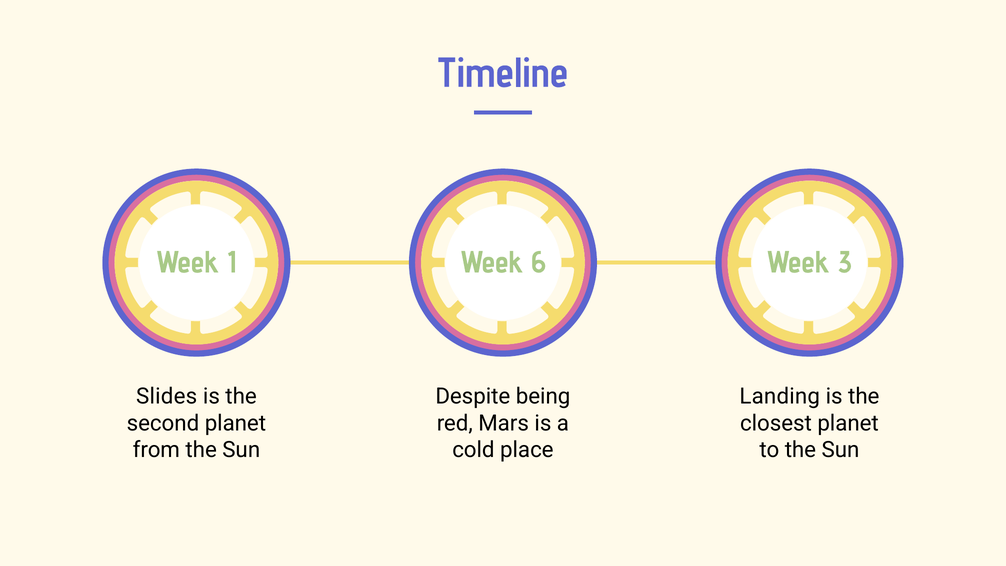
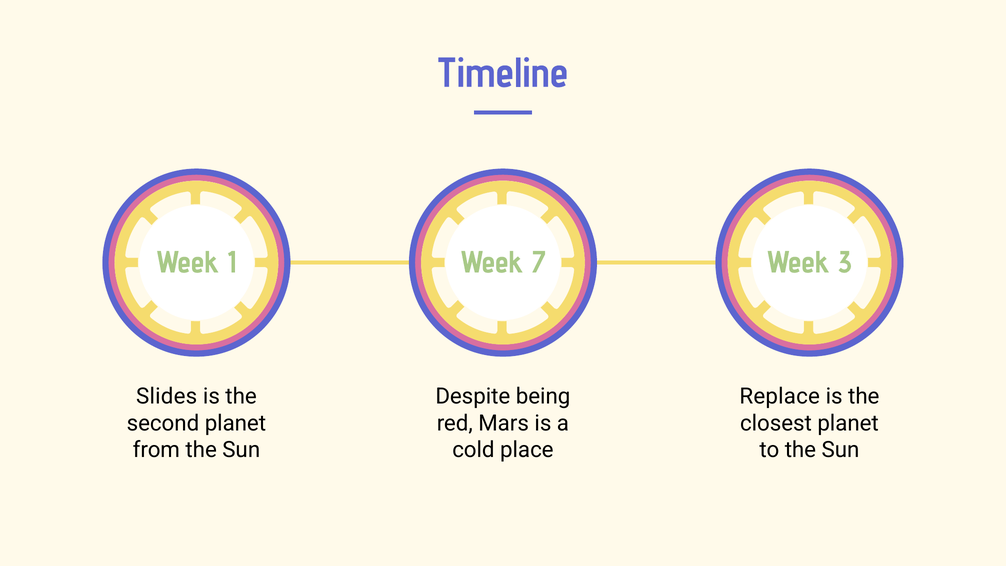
6: 6 -> 7 (539, 262)
Landing: Landing -> Replace (780, 396)
